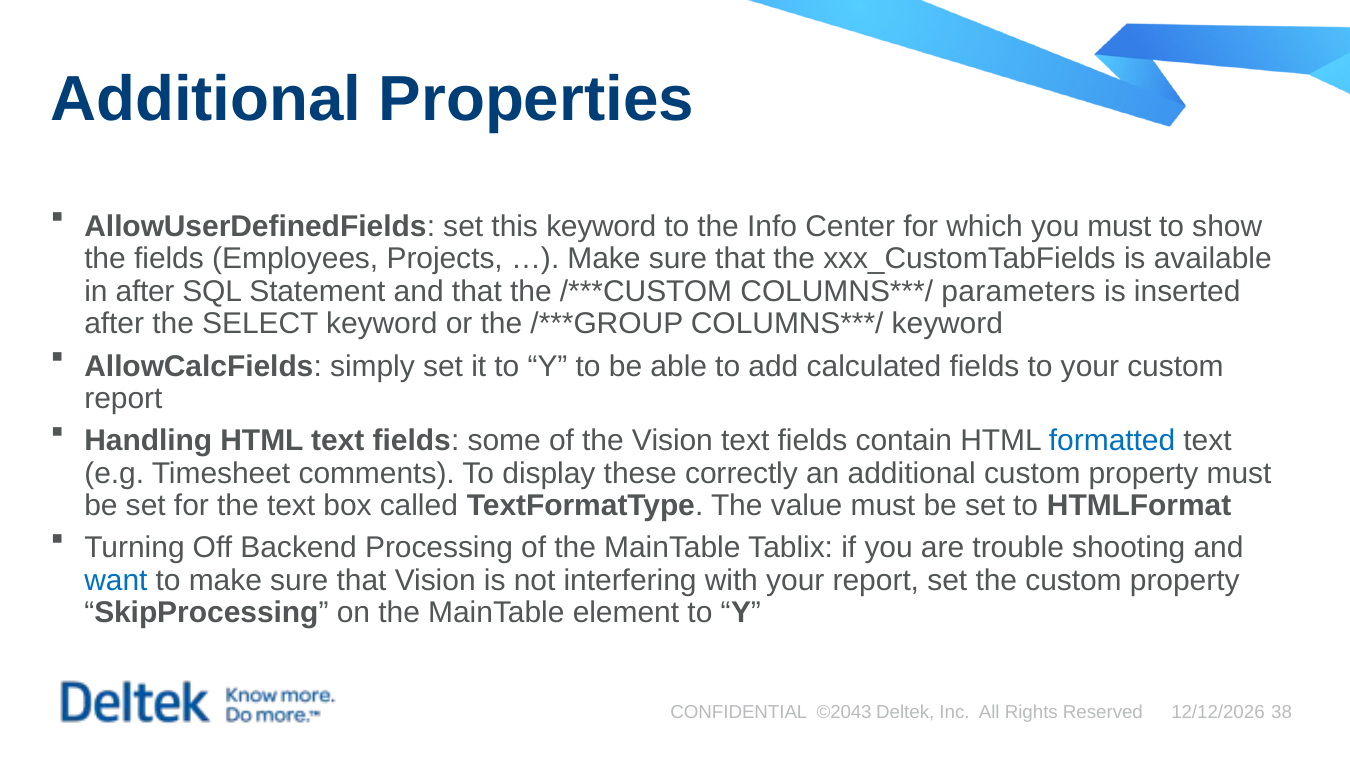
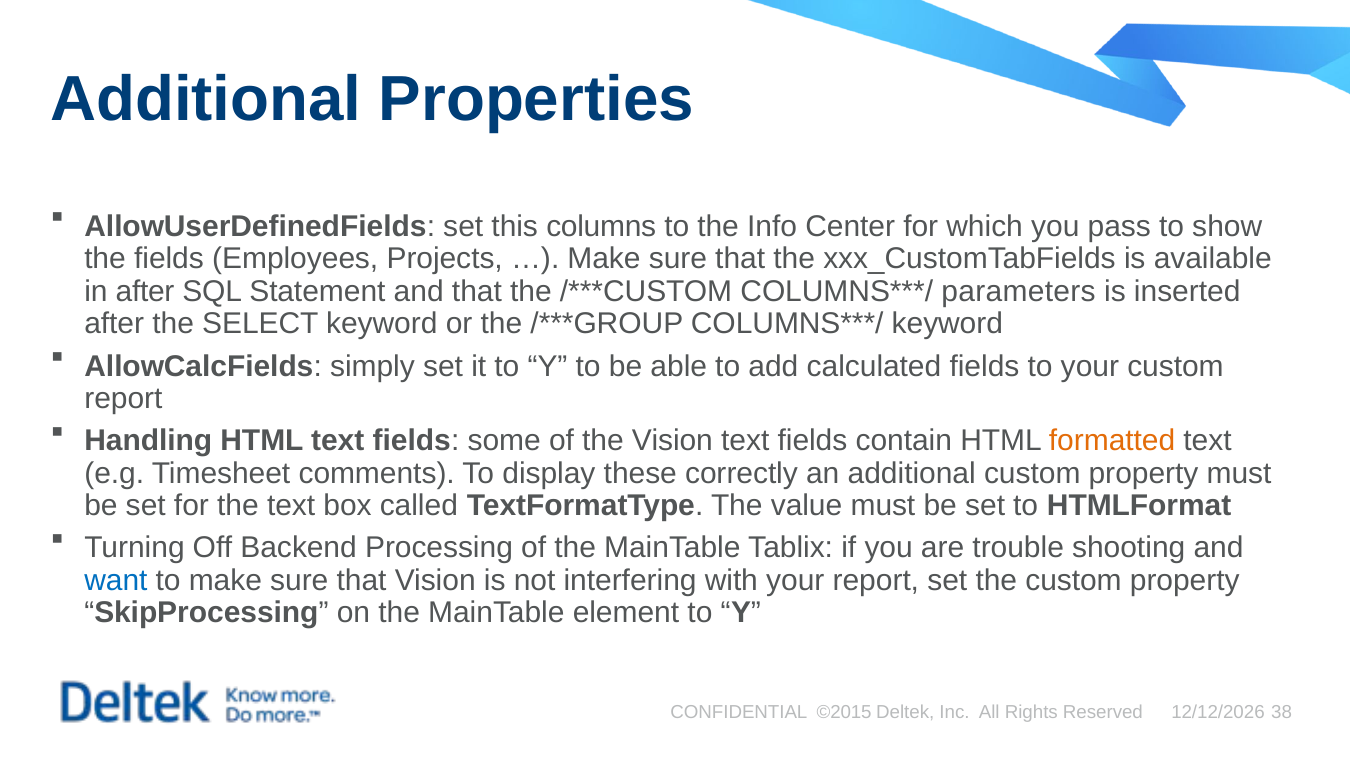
this keyword: keyword -> columns (601, 227)
you must: must -> pass (1119, 227)
formatted colour: blue -> orange (1112, 441)
©2043: ©2043 -> ©2015 (844, 712)
